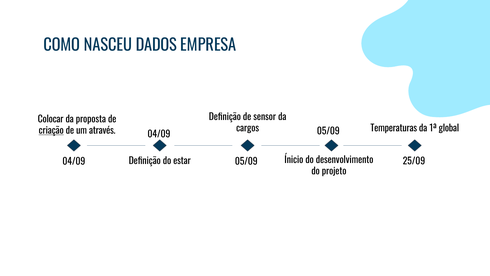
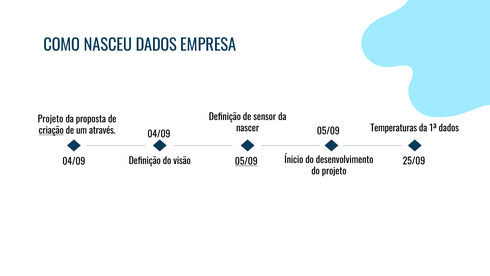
Colocar: Colocar -> Projeto (51, 119)
1ª global: global -> dados (449, 128)
cargos: cargos -> nascer (248, 128)
estar: estar -> visão (182, 161)
05/09 underline: none -> present (246, 162)
